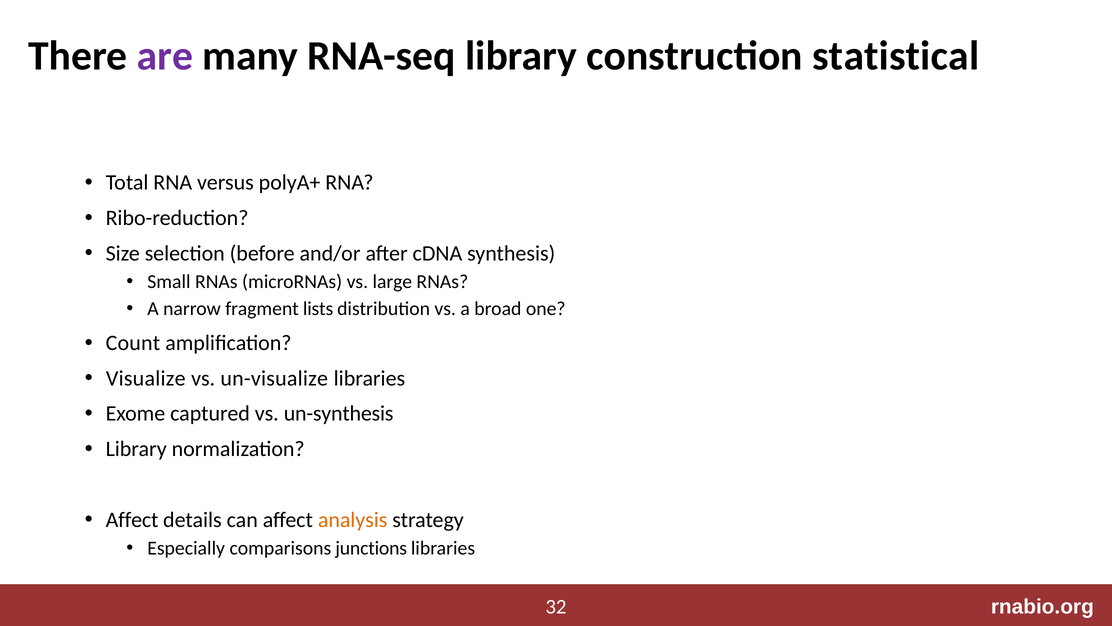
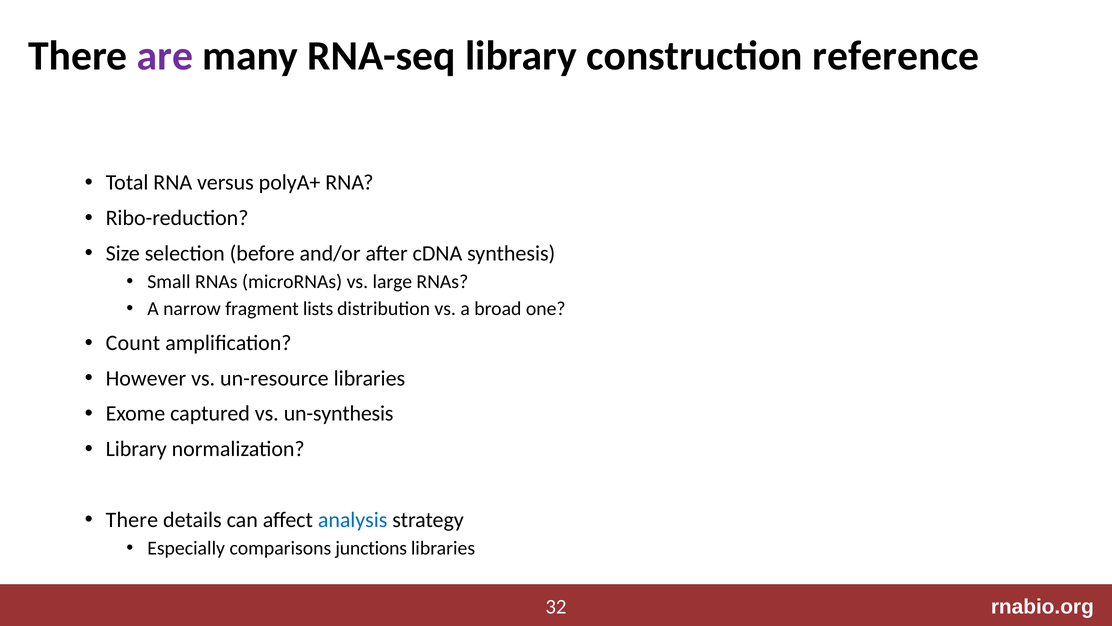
statistical: statistical -> reference (896, 56)
Visualize: Visualize -> However (146, 378)
un-visualize: un-visualize -> un-resource (274, 378)
Affect: Affect -> There (132, 519)
analysis colour: orange -> blue (353, 519)
